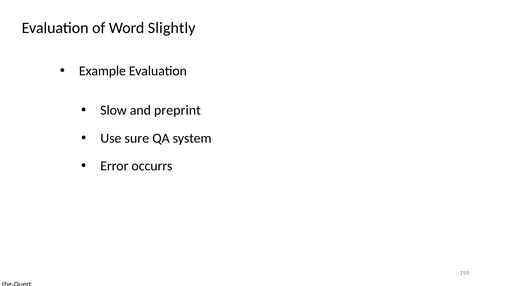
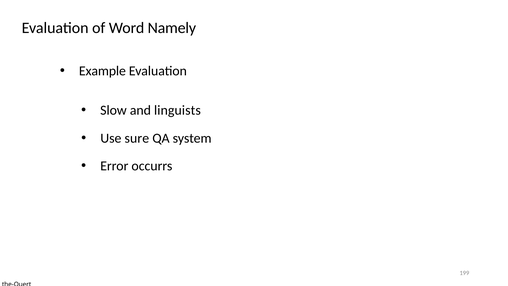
Slightly: Slightly -> Namely (172, 28)
preprint: preprint -> linguists (177, 110)
